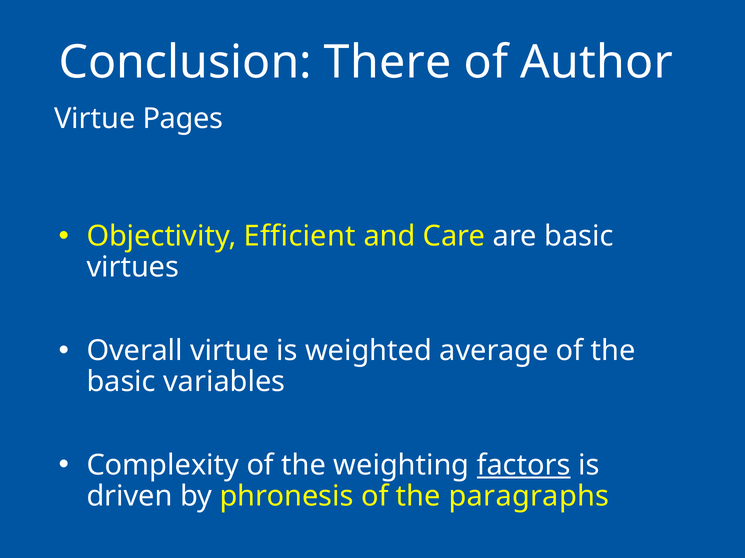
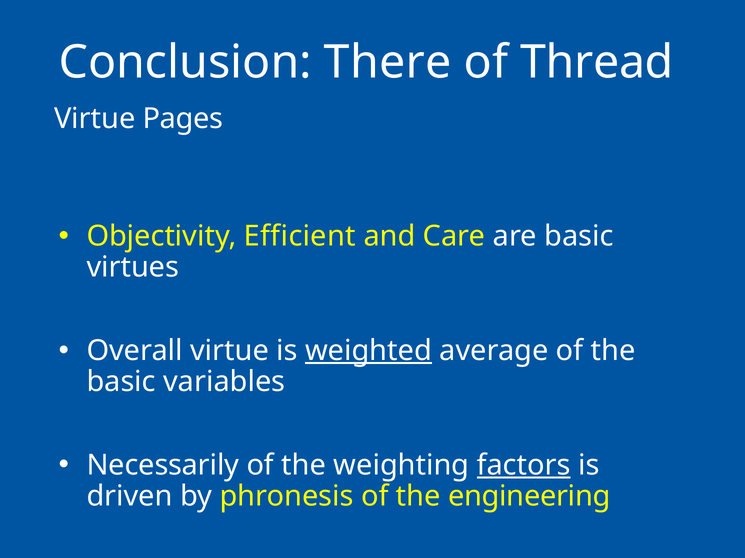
Author: Author -> Thread (597, 62)
weighted underline: none -> present (369, 351)
Complexity: Complexity -> Necessarily (163, 466)
paragraphs: paragraphs -> engineering (529, 497)
